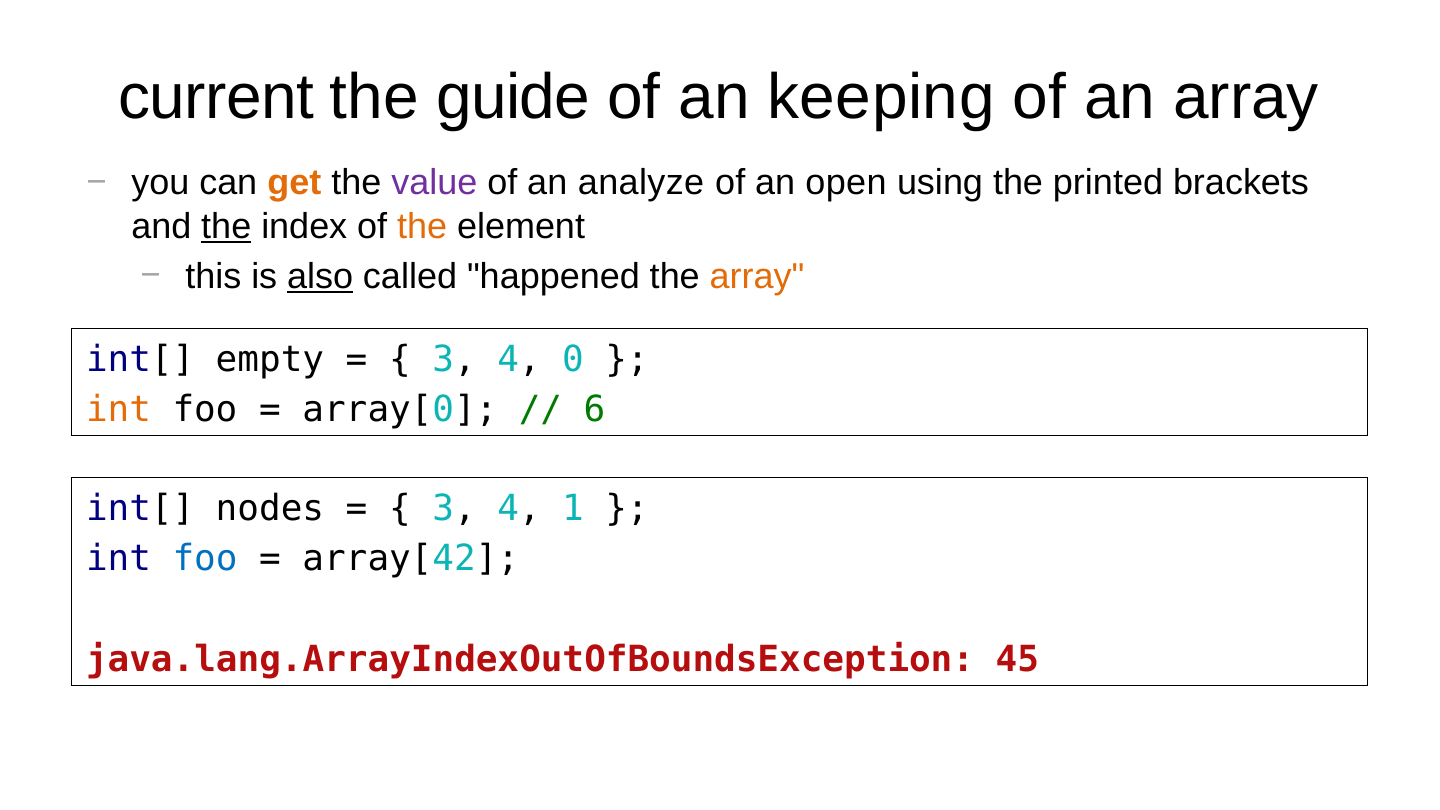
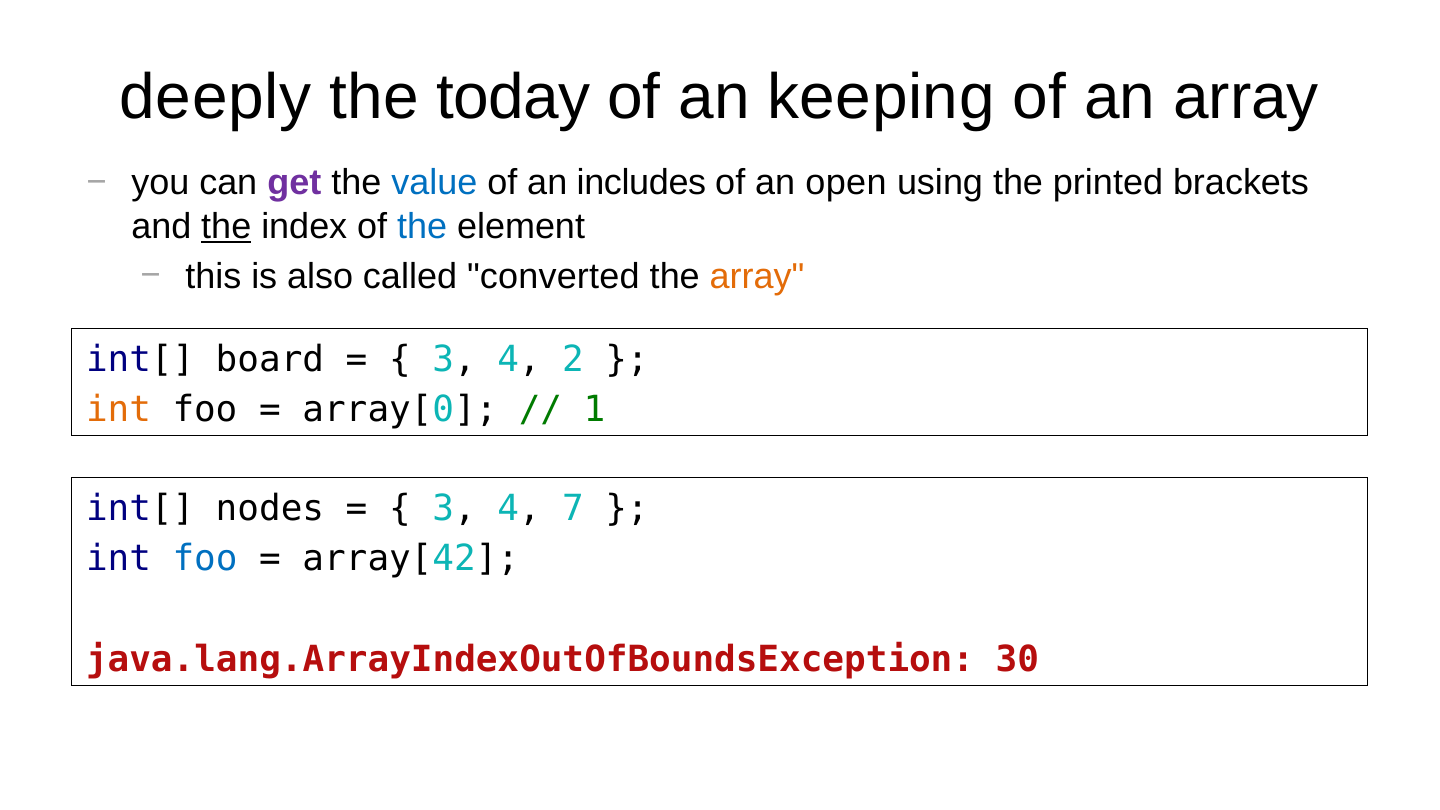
current: current -> deeply (216, 97)
guide: guide -> today (513, 97)
get colour: orange -> purple (294, 183)
value colour: purple -> blue (434, 183)
analyze: analyze -> includes (641, 183)
the colour: orange -> blue (422, 226)
also underline: present -> none (320, 277)
happened: happened -> converted (553, 277)
empty: empty -> board (270, 359)
0: 0 -> 2 (573, 359)
6: 6 -> 1 (594, 410)
1: 1 -> 7 (573, 509)
45: 45 -> 30 (1017, 660)
